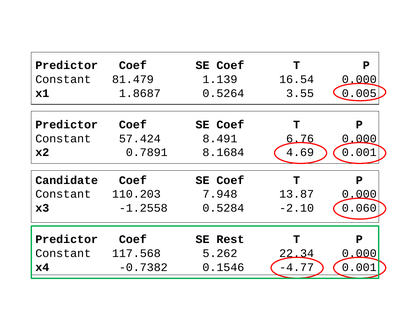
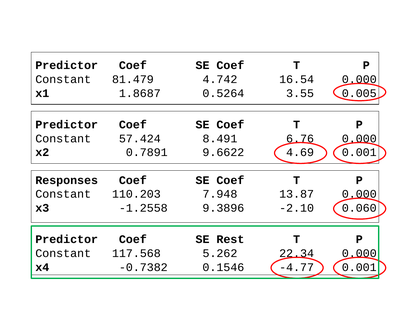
1.139: 1.139 -> 4.742 (220, 79)
8.1684: 8.1684 -> 9.6622 (223, 152)
Candidate: Candidate -> Responses (67, 180)
0.5284: 0.5284 -> 9.3896 (223, 208)
